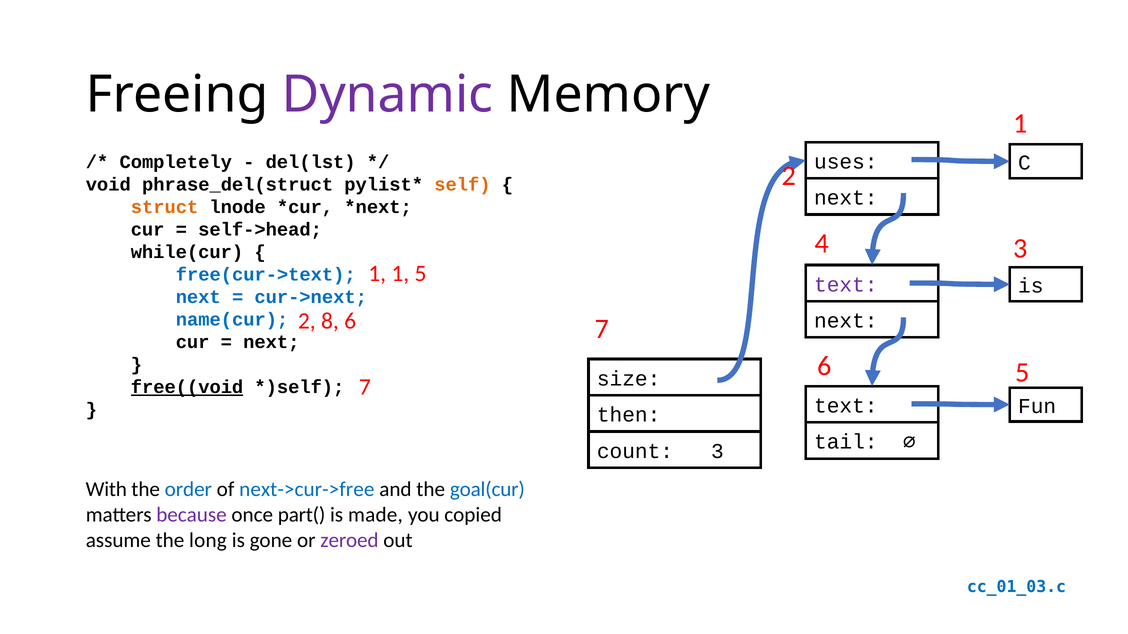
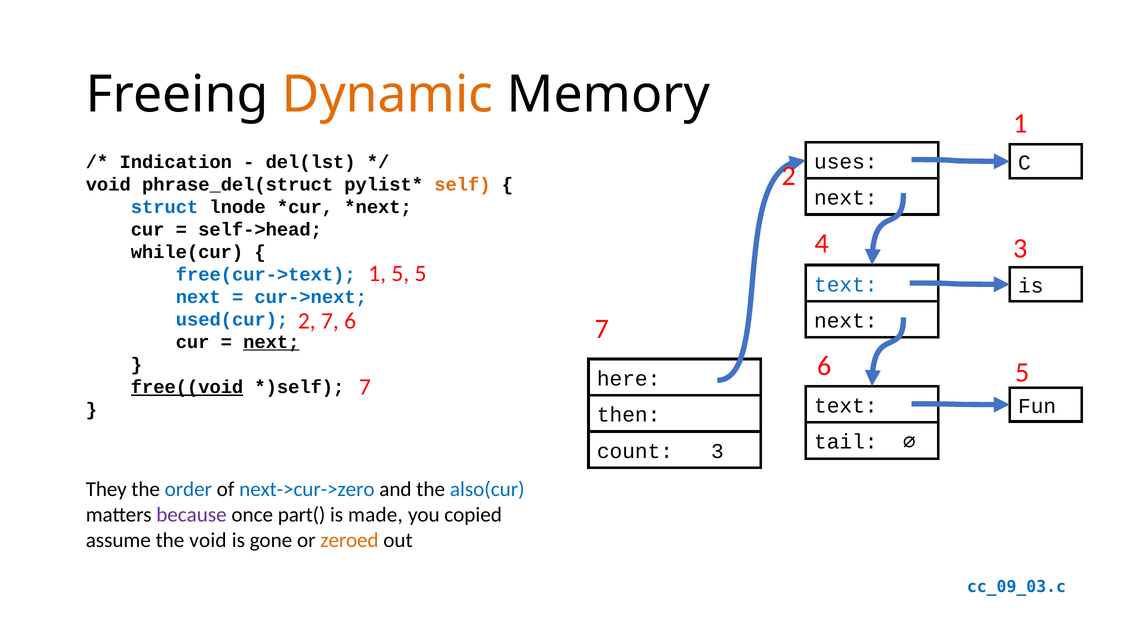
Dynamic colour: purple -> orange (388, 95)
Completely: Completely -> Indication (176, 162)
struct colour: orange -> blue (165, 207)
1 1: 1 -> 5 (400, 274)
text colour: purple -> blue (846, 285)
2 8: 8 -> 7 (330, 321)
name(cur: name(cur -> used(cur (232, 320)
next underline: none -> present (271, 342)
size: size -> here (629, 379)
With: With -> They (106, 490)
next->cur->free: next->cur->free -> next->cur->zero (307, 490)
goal(cur: goal(cur -> also(cur (487, 490)
the long: long -> void (208, 541)
zeroed colour: purple -> orange (349, 541)
cc_01_03.c: cc_01_03.c -> cc_09_03.c (1016, 587)
